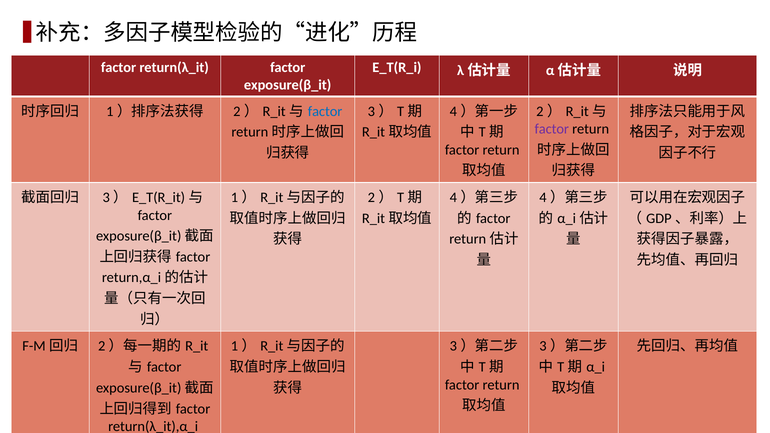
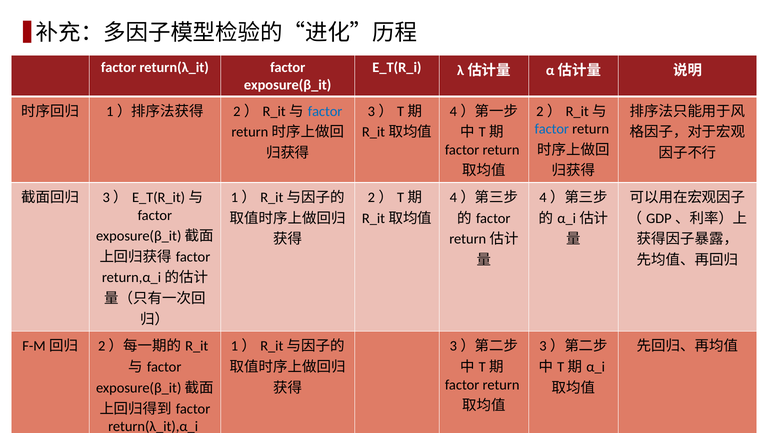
factor colour: purple -> blue (552, 129)
